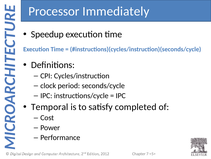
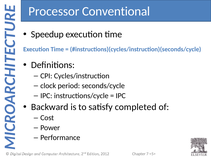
Immediately: Immediately -> Conventional (116, 11)
Temporal: Temporal -> Backward (50, 106)
